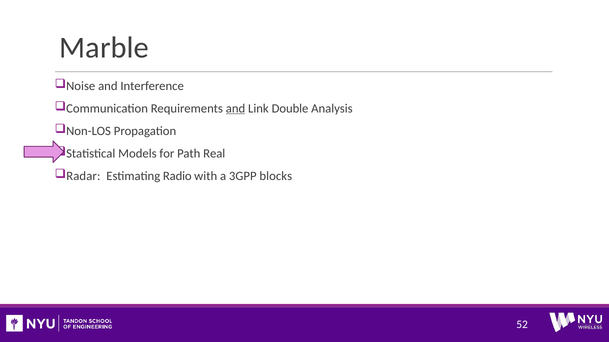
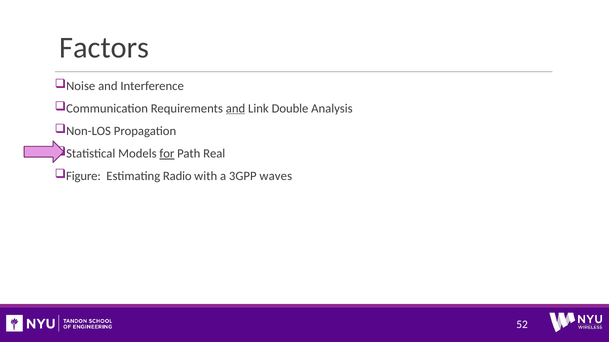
Marble: Marble -> Factors (104, 48)
for underline: none -> present (167, 154)
Radar: Radar -> Figure (83, 176)
blocks: blocks -> waves (276, 176)
